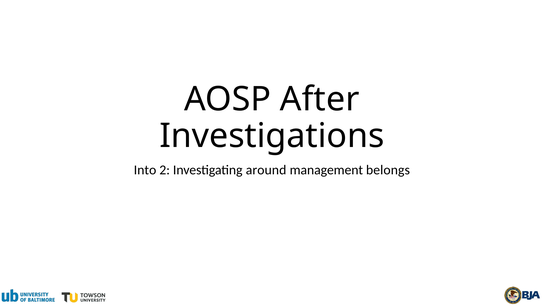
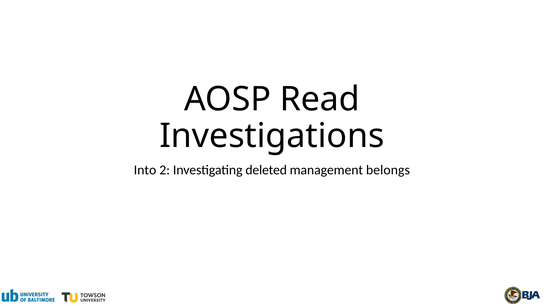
After: After -> Read (320, 99)
around: around -> deleted (266, 170)
